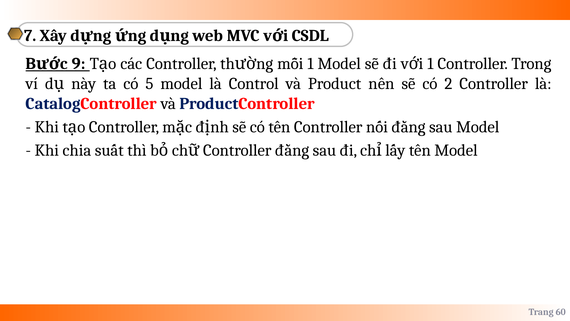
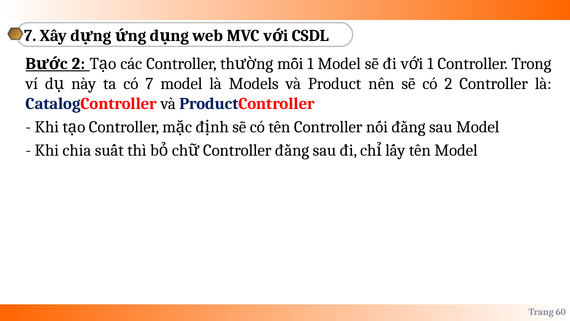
9: 9 -> 2 (78, 64)
có 5: 5 -> 7 (149, 84)
Control: Control -> Models (254, 84)
